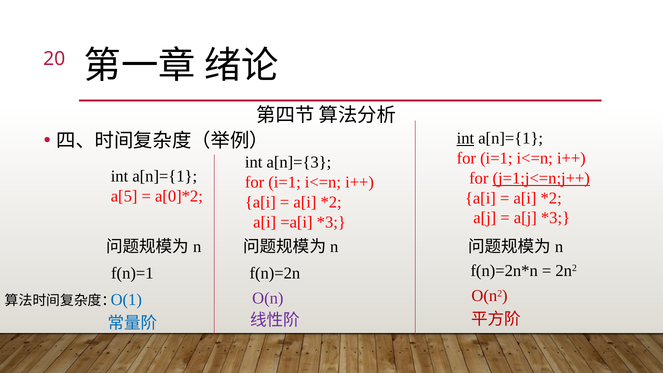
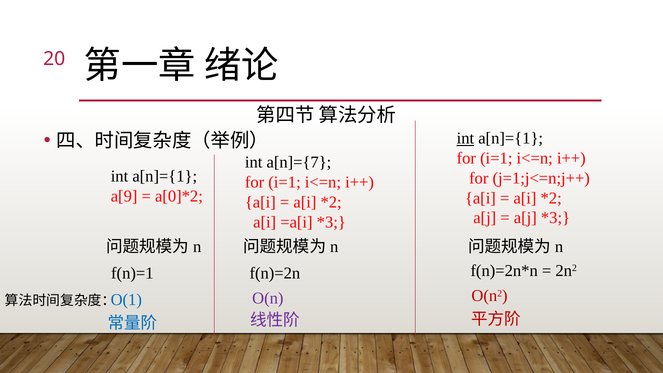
a[n]={3: a[n]={3 -> a[n]={7 (299, 162)
j=1;j<=n;j++ underline: present -> none (541, 178)
a[5: a[5 -> a[9 (124, 196)
